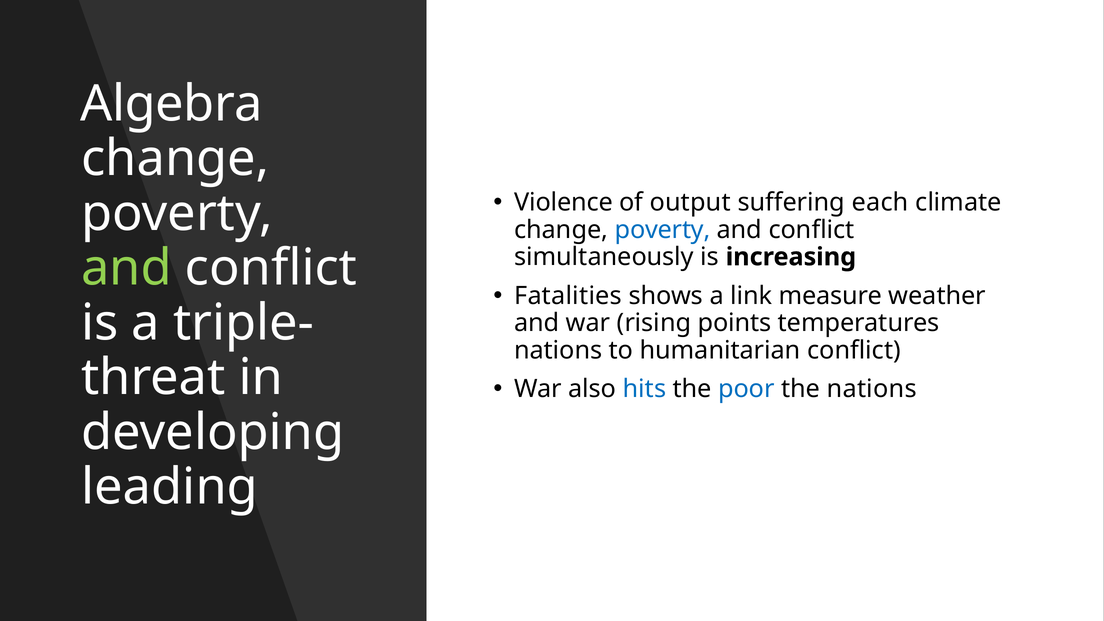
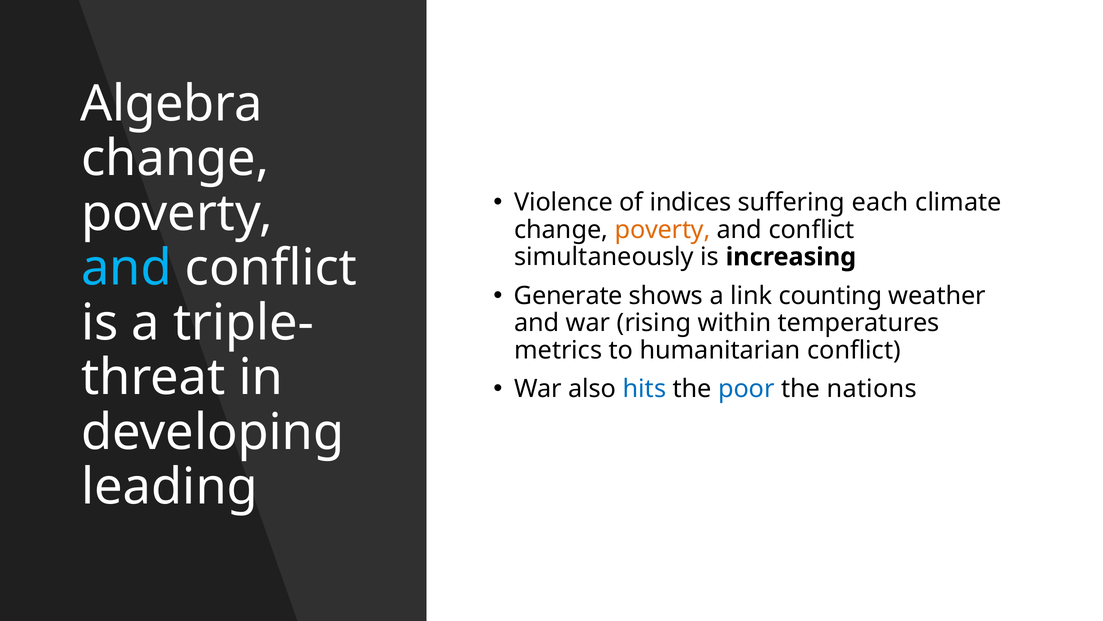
output: output -> indices (691, 202)
poverty colour: blue -> orange (663, 230)
and colour: light green -> light blue (126, 268)
Fatalities: Fatalities -> Generate (568, 296)
measure: measure -> counting (831, 296)
points: points -> within (734, 323)
nations: nations -> metrics (558, 350)
